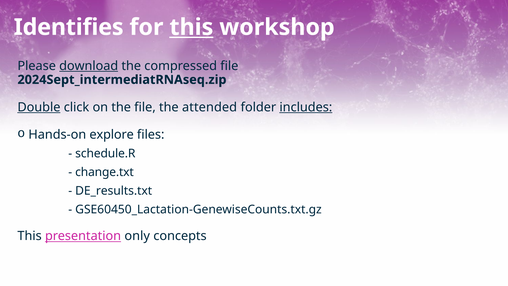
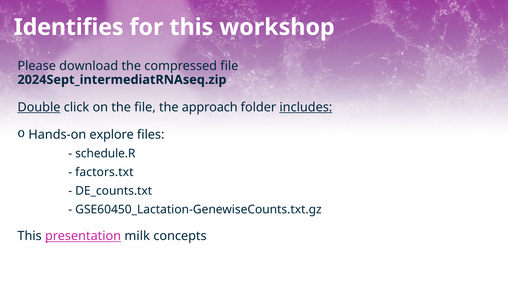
this underline: present -> none (191, 27)
download underline: present -> none (89, 66)
attended: attended -> approach (210, 107)
change.txt: change.txt -> factors.txt (104, 172)
DE_results.txt: DE_results.txt -> DE_counts.txt (114, 191)
only: only -> milk (137, 236)
